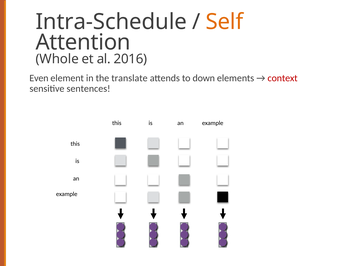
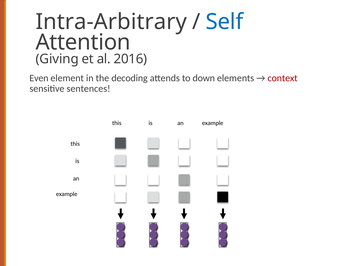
Intra-Schedule: Intra-Schedule -> Intra-Arbitrary (111, 22)
Self colour: orange -> blue (224, 22)
Whole: Whole -> Giving (57, 59)
translate: translate -> decoding (130, 78)
